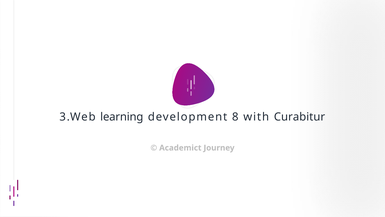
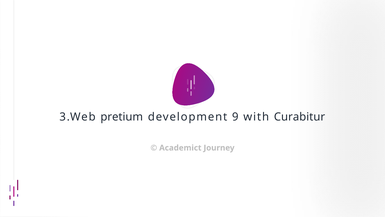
learning: learning -> pretium (122, 117)
8: 8 -> 9 (235, 117)
